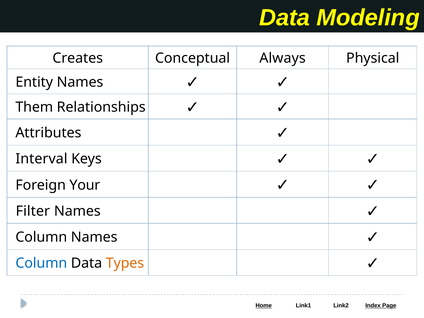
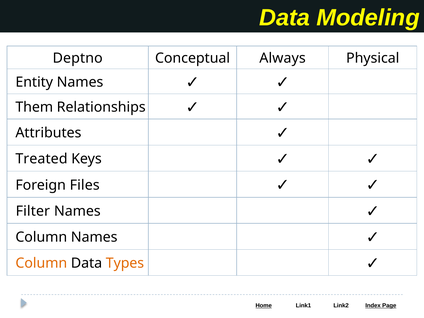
Creates: Creates -> Deptno (78, 58)
Interval: Interval -> Treated (41, 159)
Your: Your -> Files (85, 185)
Column colour: blue -> orange (41, 263)
